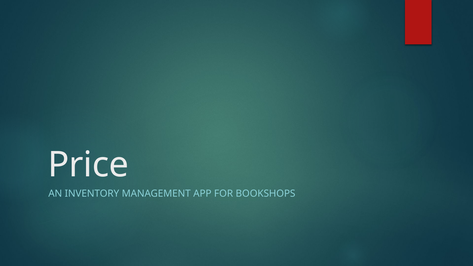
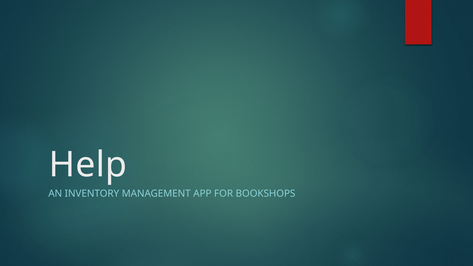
Price: Price -> Help (88, 165)
